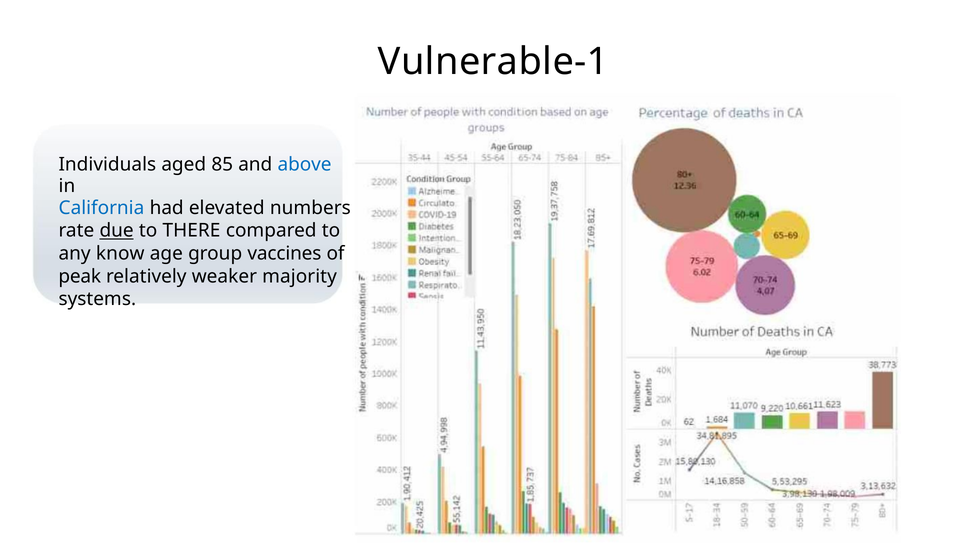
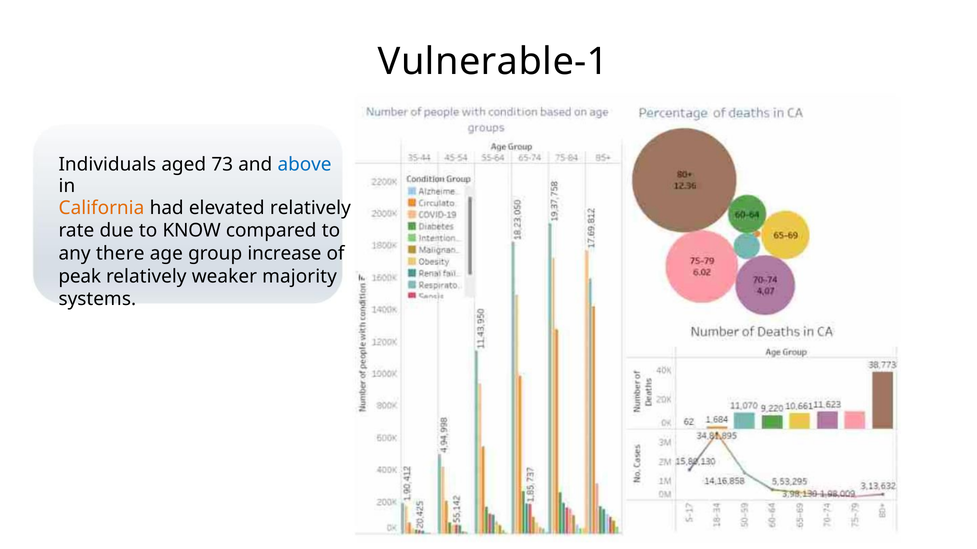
85: 85 -> 73 (222, 165)
California colour: blue -> orange (101, 208)
elevated numbers: numbers -> relatively (310, 208)
due underline: present -> none (117, 231)
THERE: THERE -> KNOW (192, 231)
know: know -> there (120, 254)
vaccines: vaccines -> increase (284, 254)
